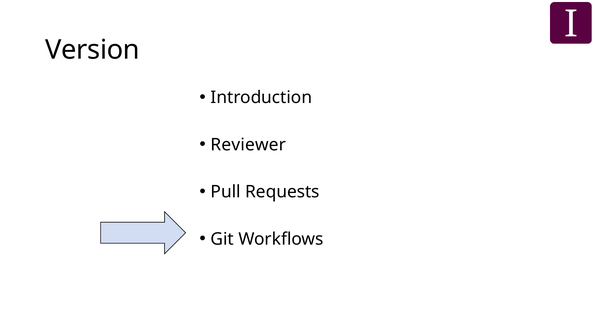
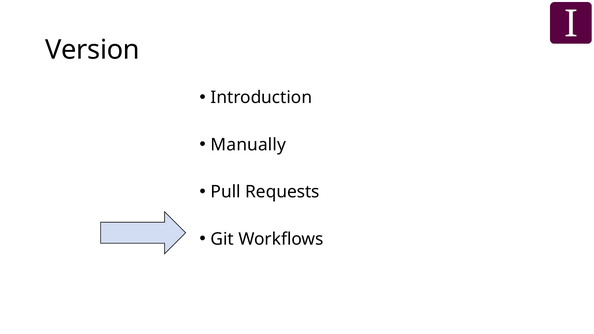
Reviewer: Reviewer -> Manually (248, 145)
